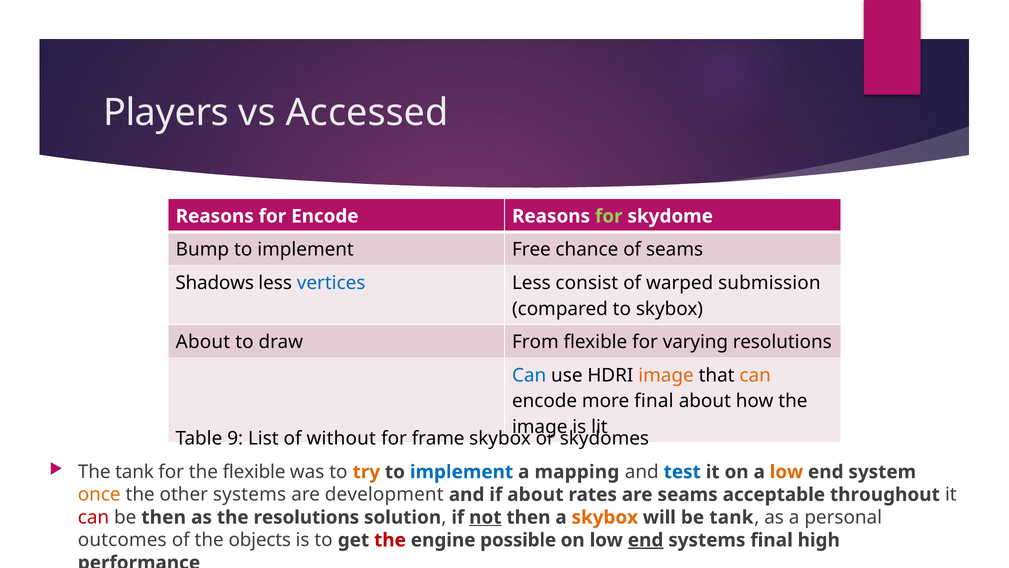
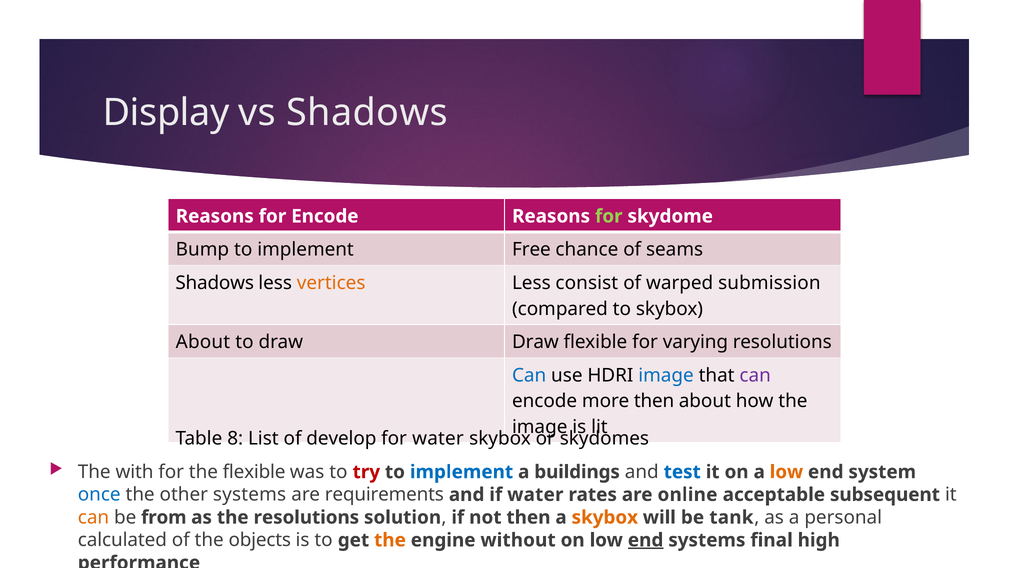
Players: Players -> Display (166, 112)
vs Accessed: Accessed -> Shadows (367, 112)
vertices colour: blue -> orange (331, 283)
draw From: From -> Draw (535, 342)
image colour: orange -> blue (666, 375)
can colour: orange -> purple (755, 375)
more final: final -> then (654, 401)
9: 9 -> 8 (235, 438)
without: without -> develop (341, 438)
for frame: frame -> water (438, 438)
The tank: tank -> with (134, 472)
try colour: orange -> red (366, 472)
mapping: mapping -> buildings (577, 472)
once colour: orange -> blue (99, 494)
development: development -> requirements (384, 494)
if about: about -> water (535, 494)
are seams: seams -> online (687, 494)
throughout: throughout -> subsequent (885, 494)
can colour: red -> orange (93, 517)
be then: then -> from (164, 517)
not underline: present -> none (485, 517)
outcomes: outcomes -> calculated (122, 540)
the colour: red -> orange (390, 540)
possible: possible -> without (518, 540)
